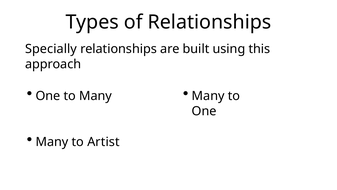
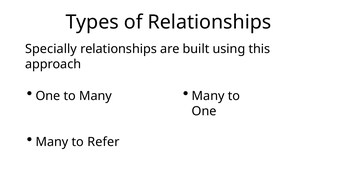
Artist: Artist -> Refer (103, 142)
